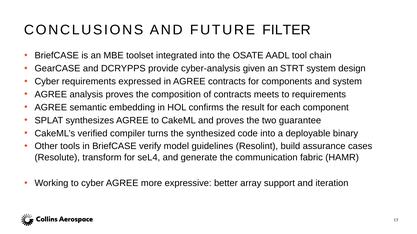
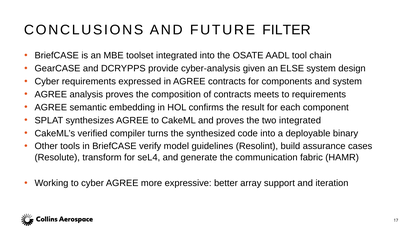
STRT: STRT -> ELSE (292, 69)
two guarantee: guarantee -> integrated (300, 121)
